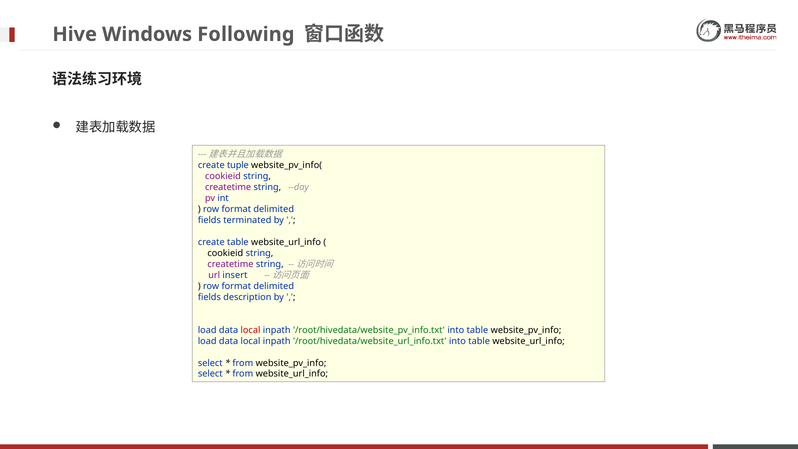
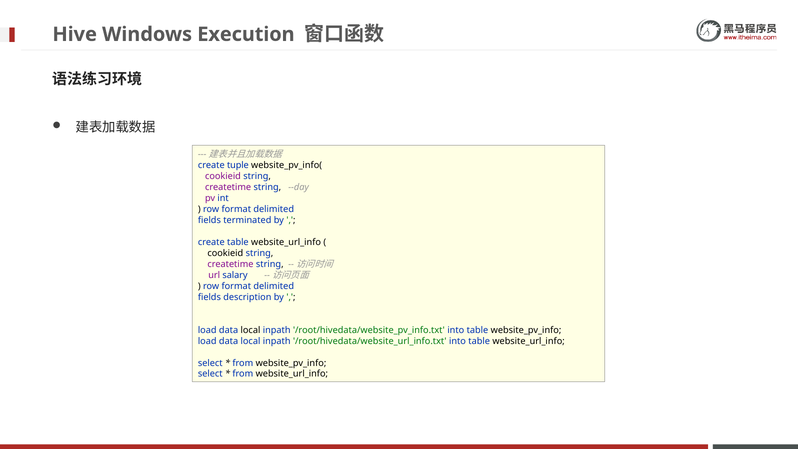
Following: Following -> Execution (246, 34)
insert: insert -> salary (235, 275)
local colour: red -> black (250, 330)
